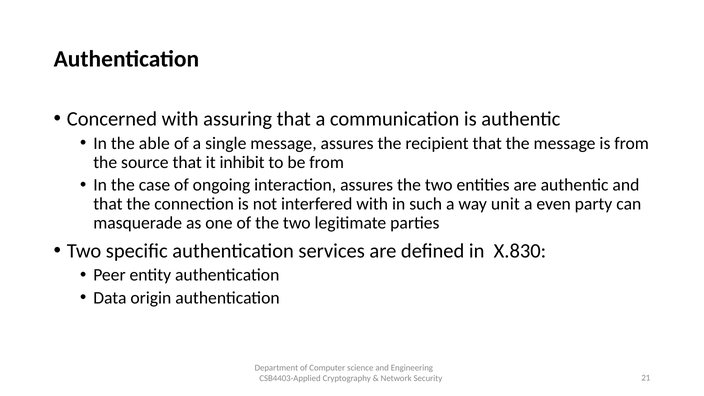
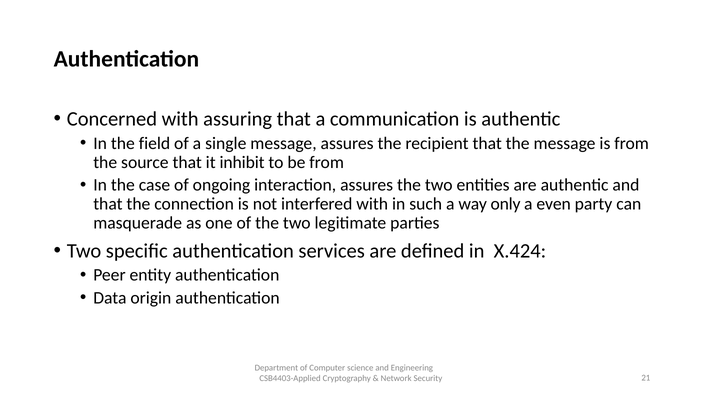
able: able -> field (154, 143)
unit: unit -> only (506, 204)
X.830: X.830 -> X.424 (520, 251)
